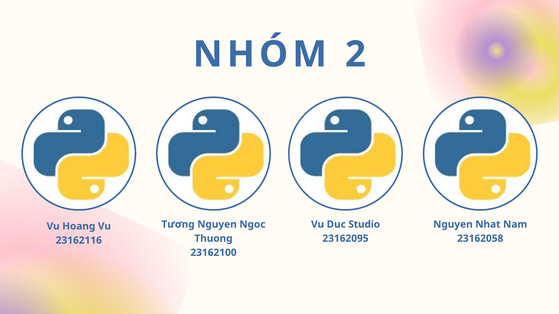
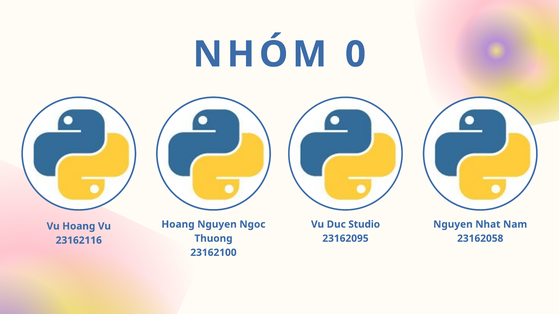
2: 2 -> 0 (355, 55)
Tương: Tương -> Hoang (178, 225)
